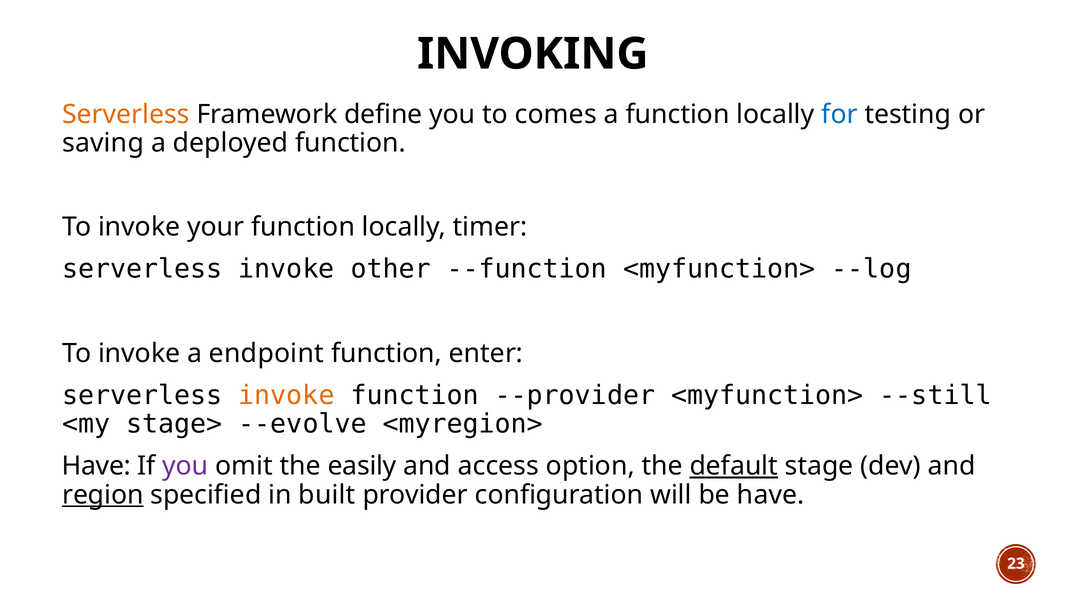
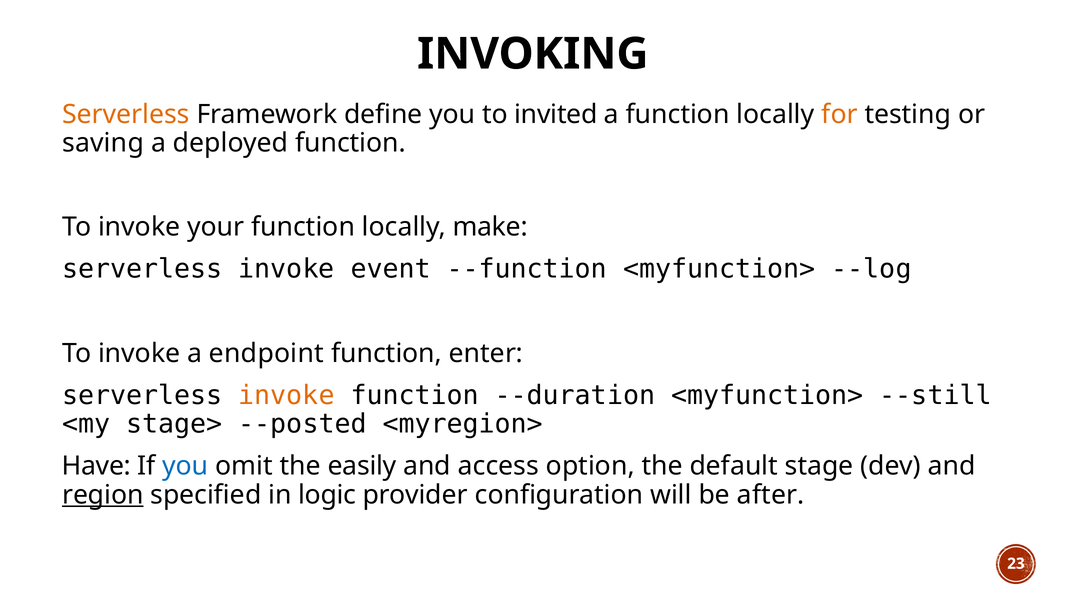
comes: comes -> invited (556, 114)
for colour: blue -> orange (840, 114)
timer: timer -> make (490, 227)
other: other -> event (391, 269)
--provider: --provider -> --duration (575, 395)
--evolve: --evolve -> --posted (303, 424)
you colour: purple -> blue (185, 466)
default underline: present -> none (734, 466)
built: built -> logic (327, 495)
be have: have -> after (771, 495)
